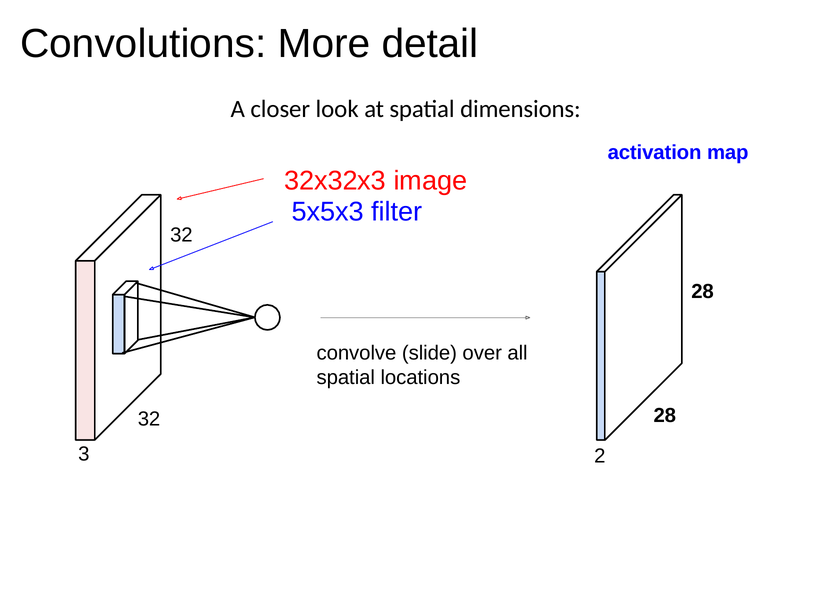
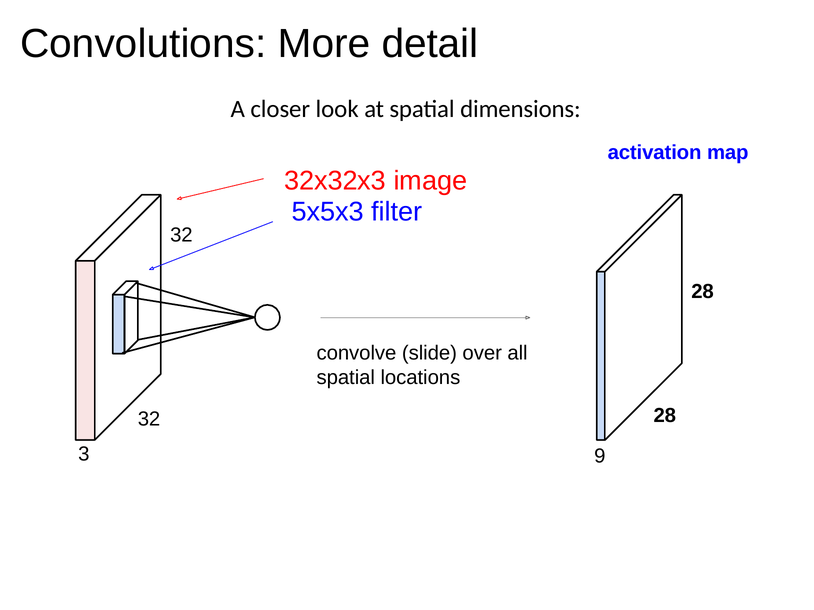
2: 2 -> 9 (600, 456)
